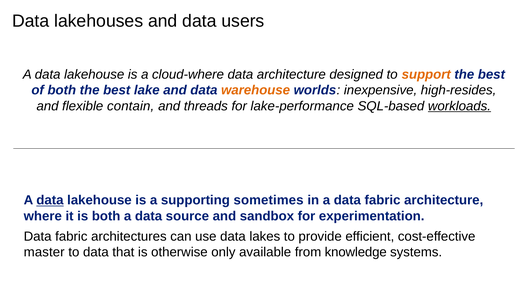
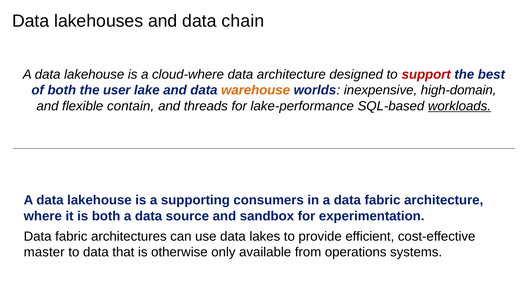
users: users -> chain (243, 21)
support colour: orange -> red (426, 74)
both the best: best -> user (117, 90)
high-resides: high-resides -> high-domain (459, 90)
data underline: present -> none (50, 200)
sometimes: sometimes -> consumers (269, 200)
knowledge: knowledge -> operations (356, 252)
